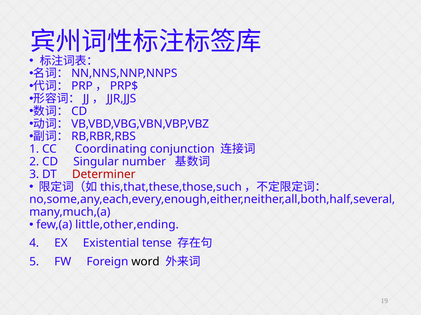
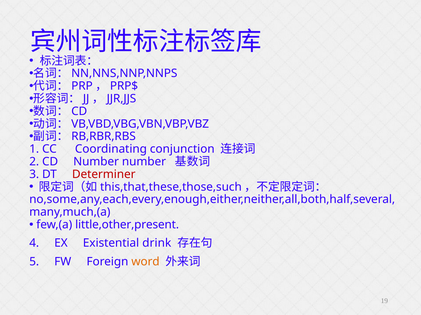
CD Singular: Singular -> Number (96, 162)
little,other,ending: little,other,ending -> little,other,present (127, 225)
tense: tense -> drink (157, 244)
word colour: black -> orange (145, 262)
